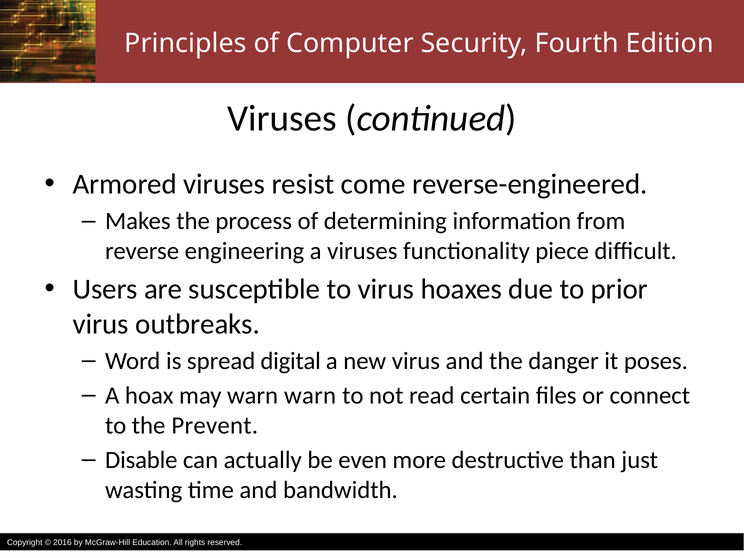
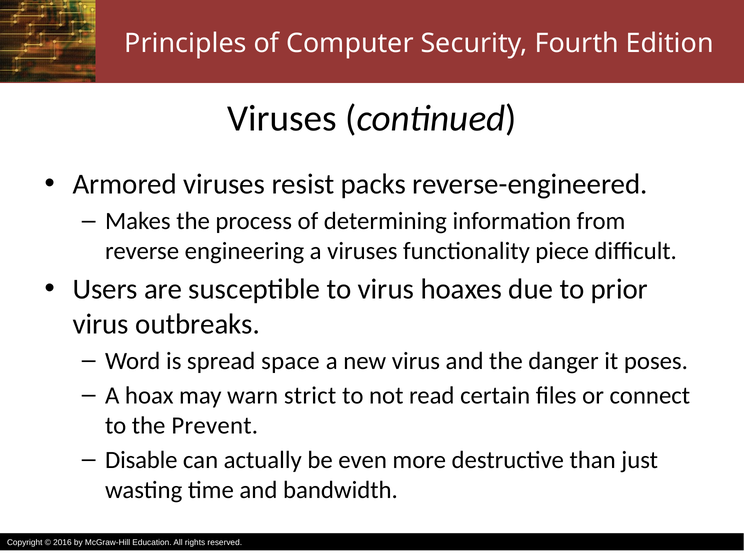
come: come -> packs (373, 184)
digital: digital -> space (290, 361)
warn warn: warn -> strict (310, 396)
